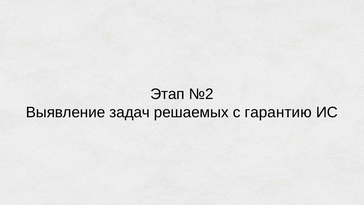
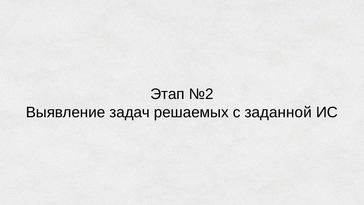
гарантию: гарантию -> заданной (278, 112)
